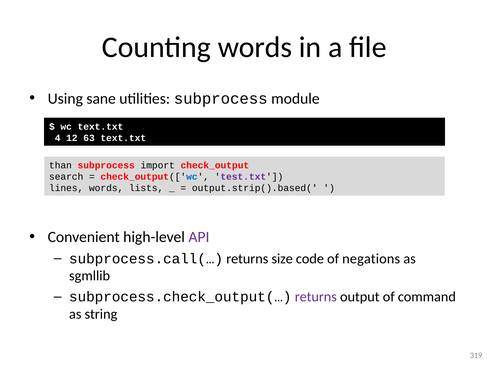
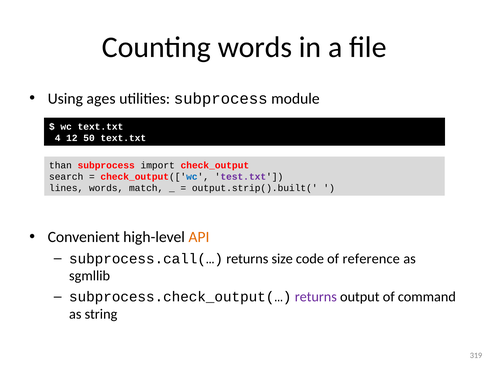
sane: sane -> ages (101, 98)
63: 63 -> 50 (89, 138)
lists: lists -> match (146, 188)
output.strip().based(: output.strip().based( -> output.strip().built( (255, 188)
API colour: purple -> orange (199, 237)
negations: negations -> reference (371, 259)
